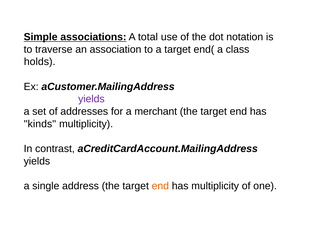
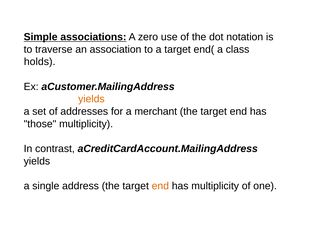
total: total -> zero (148, 37)
yields colour: purple -> orange (91, 99)
kinds: kinds -> those (40, 124)
